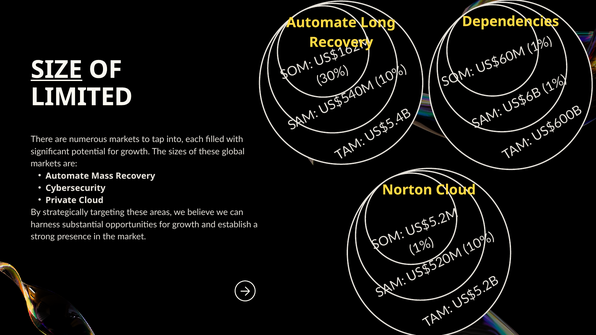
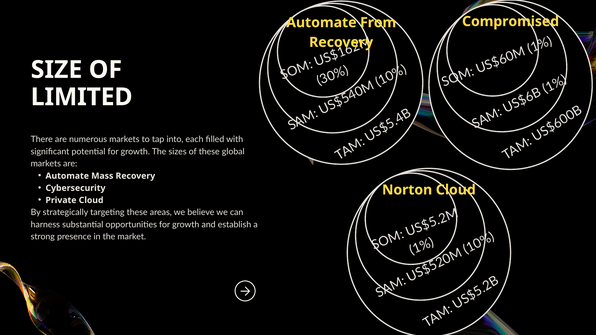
Dependencies: Dependencies -> Compromised (511, 21)
Long: Long -> From (378, 23)
SIZE underline: present -> none (57, 70)
